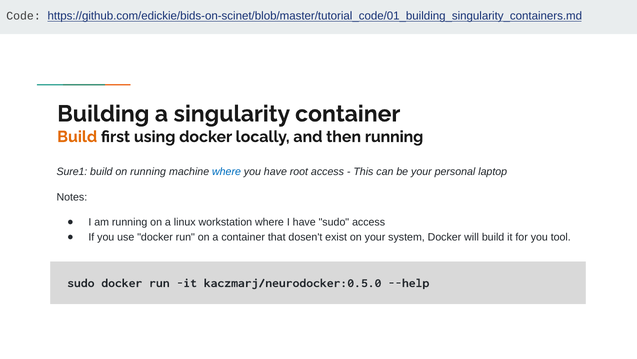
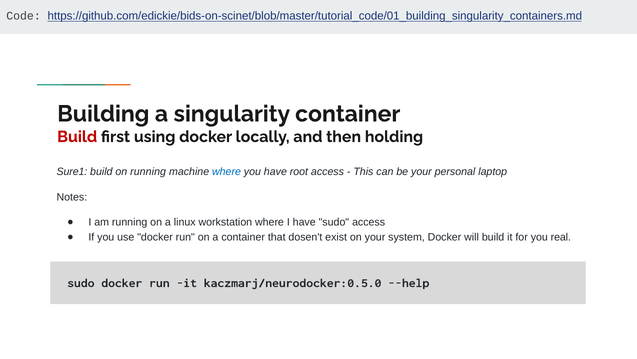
Build colour: orange -> red (77, 136)
then running: running -> holding (394, 136)
tool: tool -> real (561, 237)
